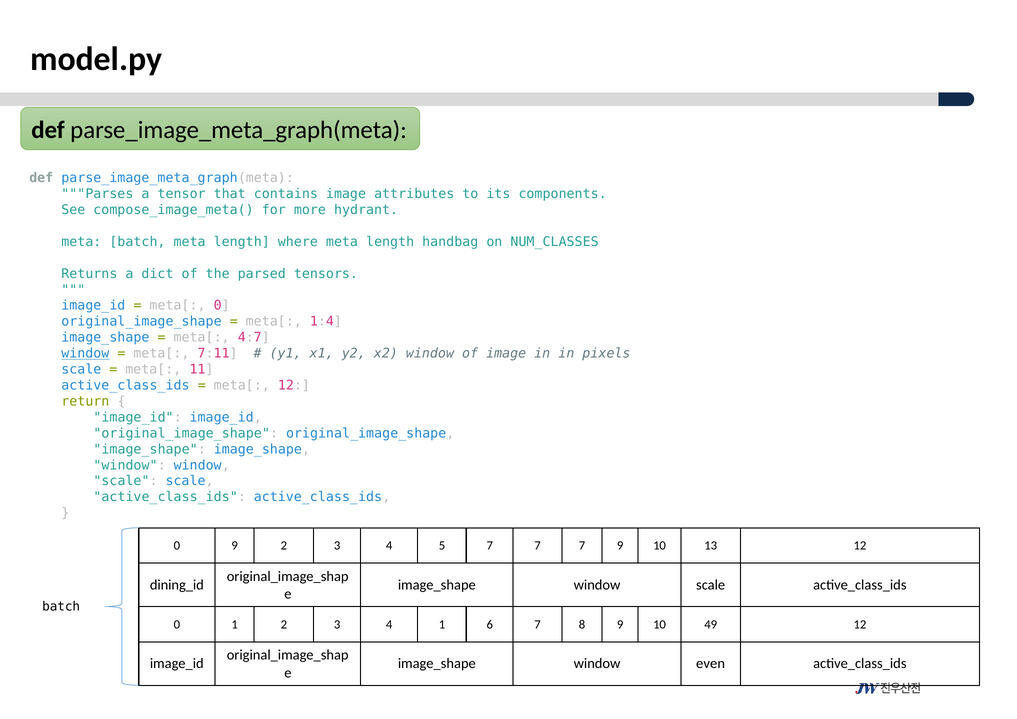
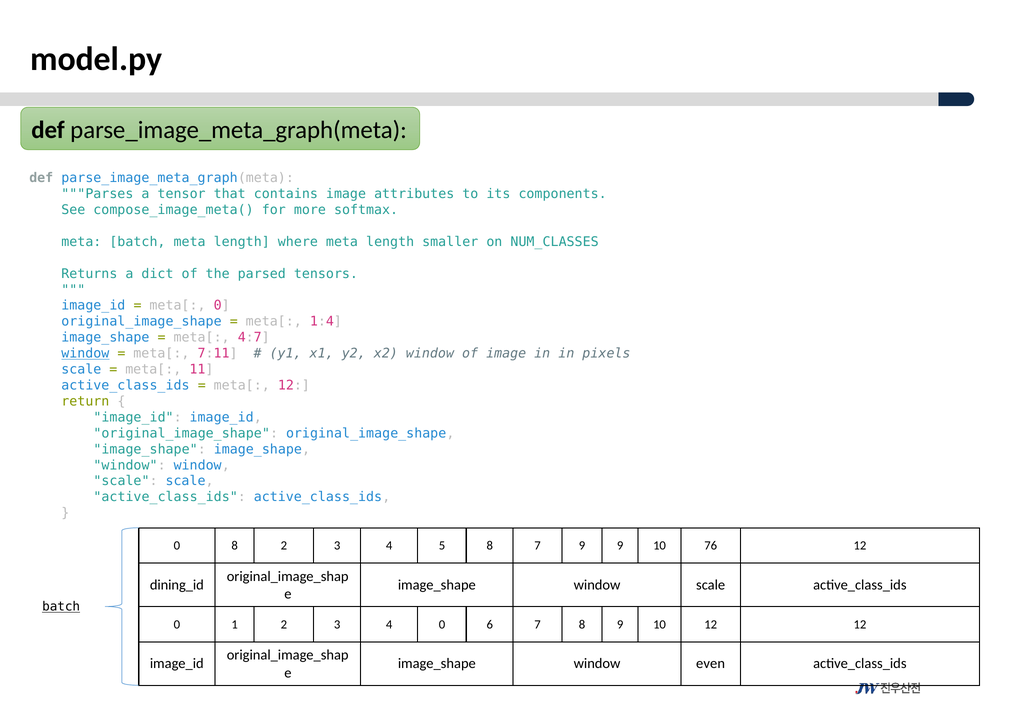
hydrant: hydrant -> softmax (366, 210)
handbag: handbag -> smaller (450, 242)
0 9: 9 -> 8 (235, 546)
5 7: 7 -> 8 (490, 546)
7: 7 -> 9 (582, 546)
13: 13 -> 76 (711, 546)
batch underline: none -> present (61, 607)
4 1: 1 -> 0 (442, 624)
10 49: 49 -> 12 (711, 624)
